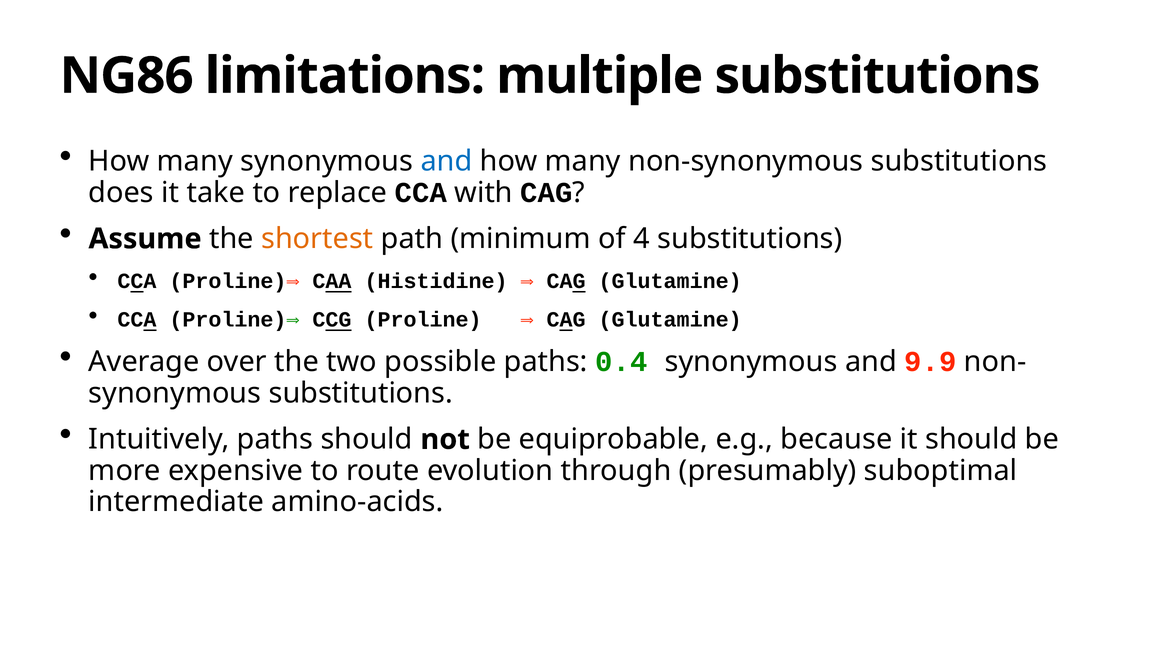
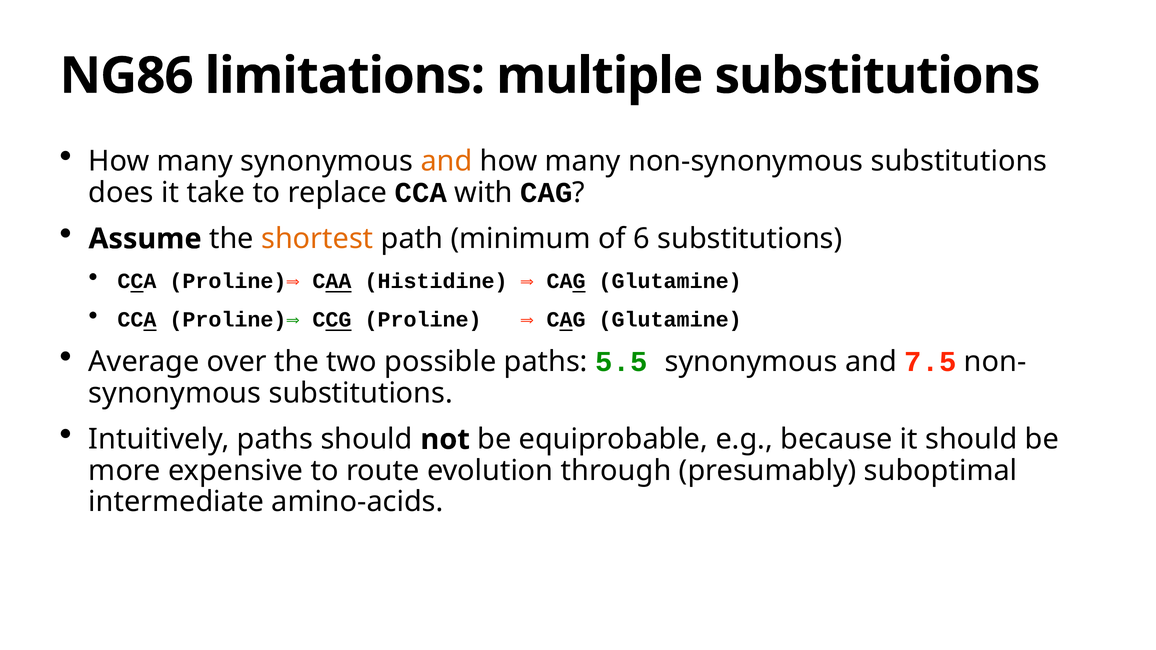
and colour: blue -> orange (446, 161)
4: 4 -> 6 (642, 239)
0.4: 0.4 -> 5.5 (621, 362)
9.9: 9.9 -> 7.5 (930, 362)
